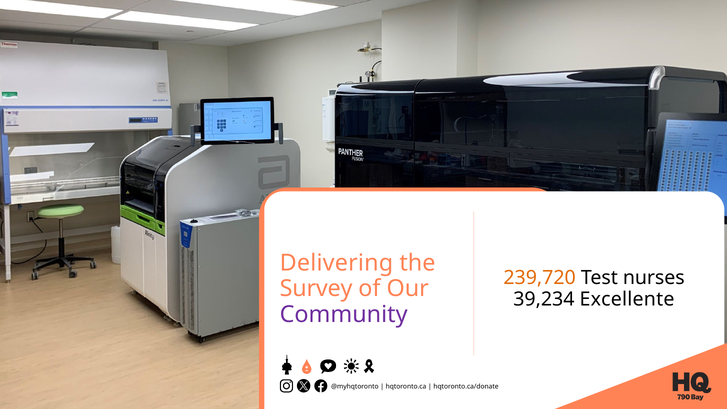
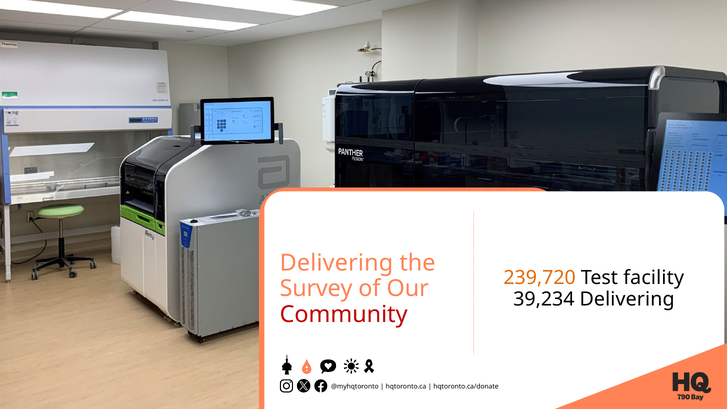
nurses: nurses -> facility (654, 278)
39,234 Excellente: Excellente -> Delivering (627, 299)
Community colour: purple -> red (344, 314)
